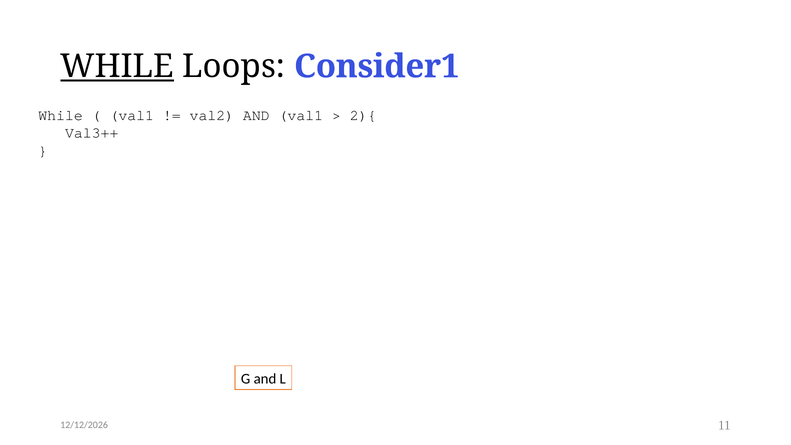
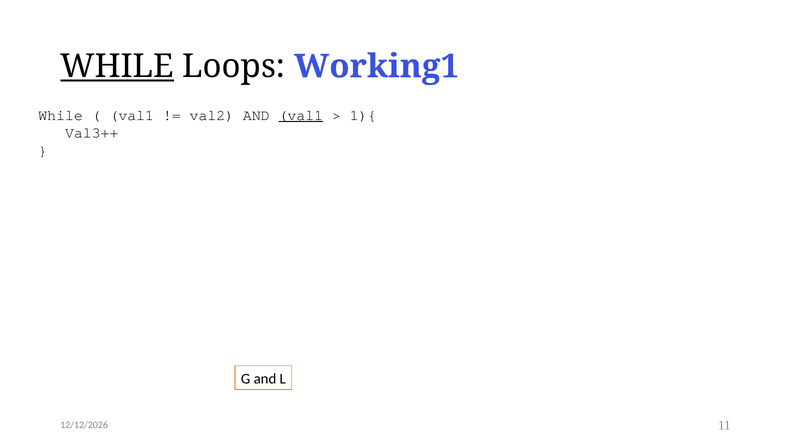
Consider1: Consider1 -> Working1 (377, 66)
val1 underline: none -> present (301, 115)
2){: 2){ -> 1){ (363, 115)
